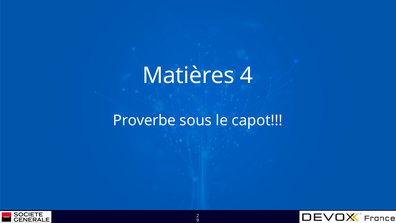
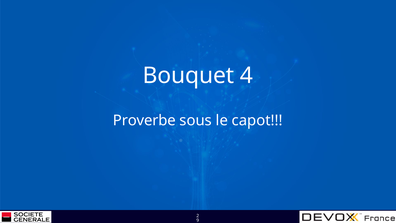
Matières: Matières -> Bouquet (188, 75)
